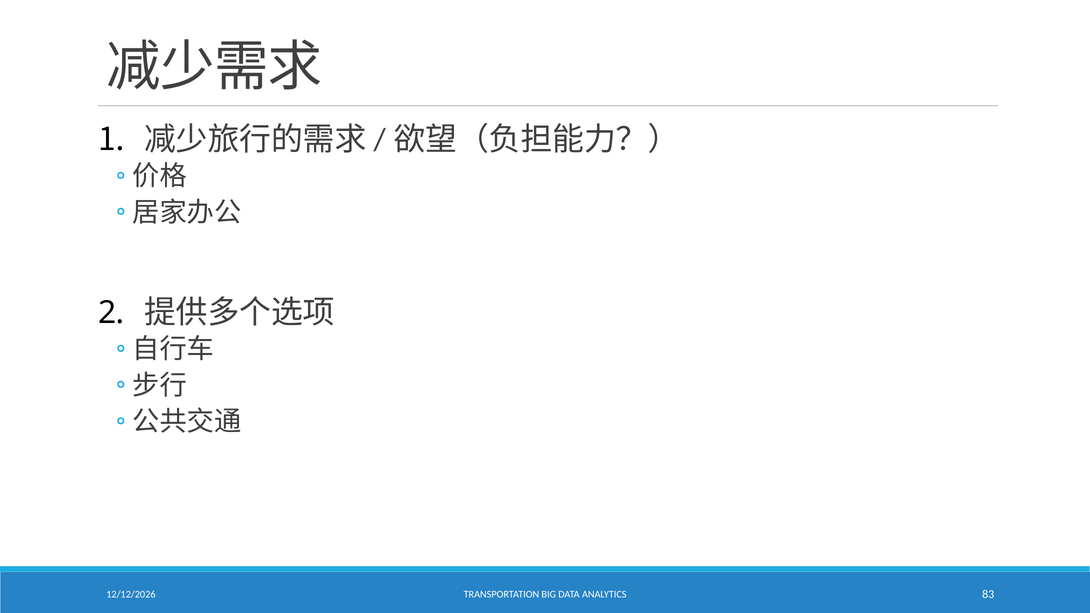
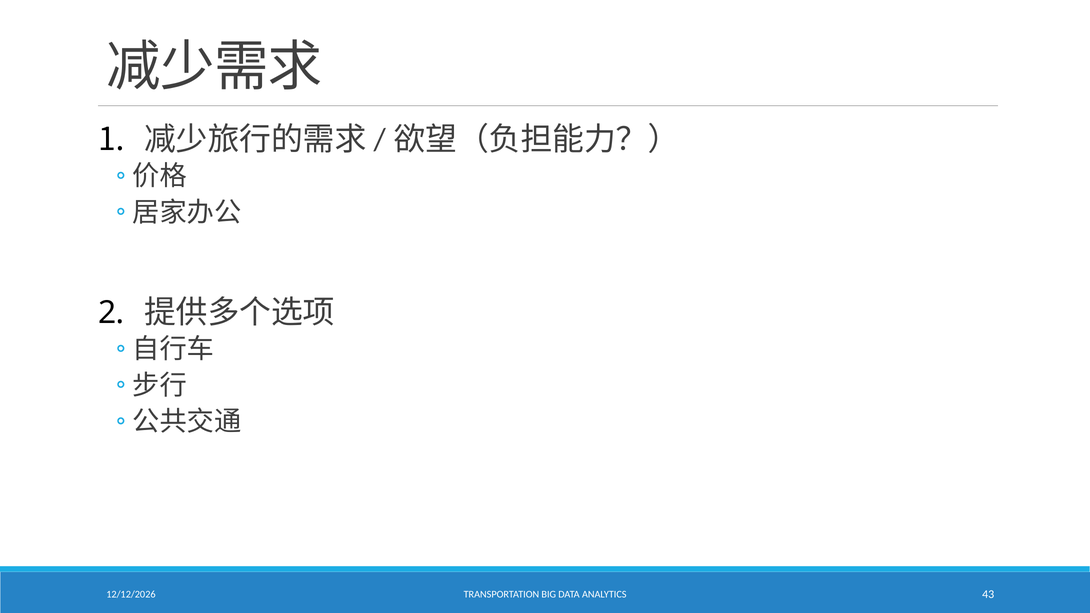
83: 83 -> 43 (988, 595)
